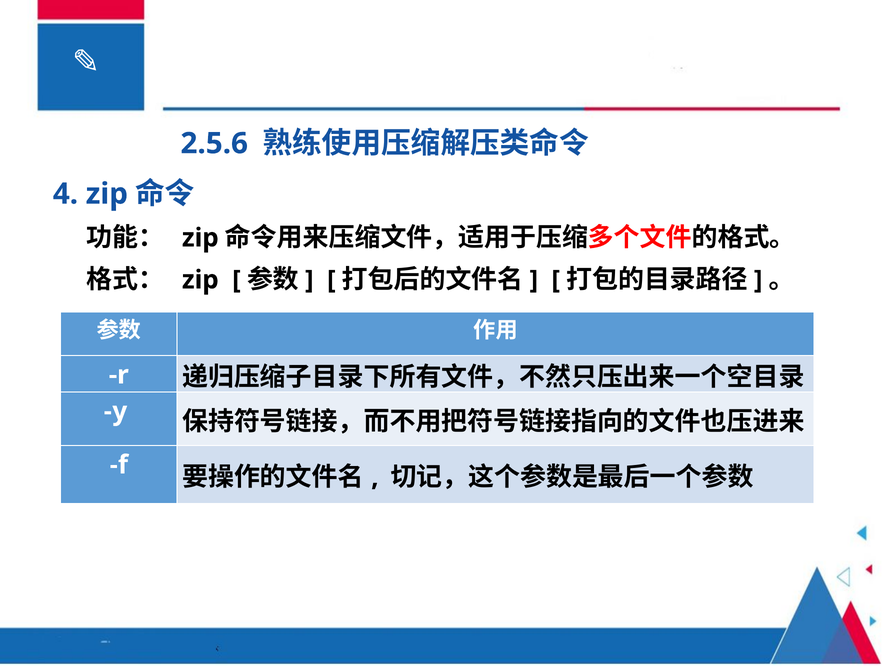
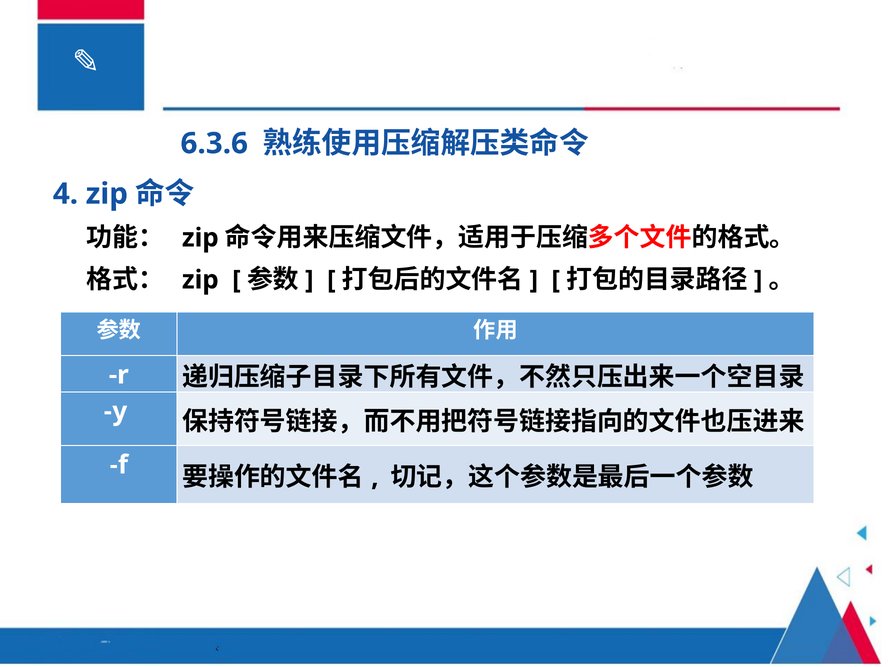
2.5.6: 2.5.6 -> 6.3.6 (214, 143)
